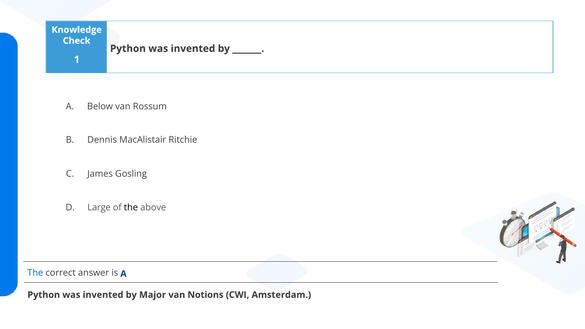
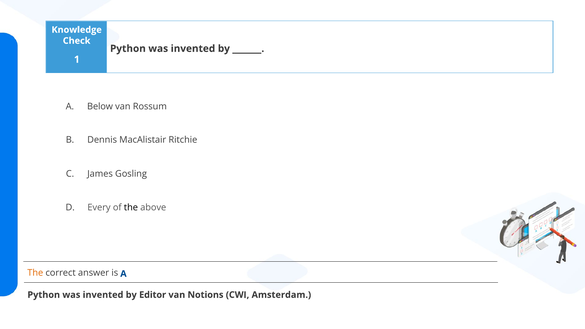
Large: Large -> Every (99, 208)
The colour: blue -> orange (35, 273)
Major: Major -> Editor (153, 295)
